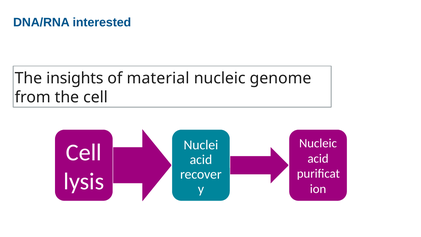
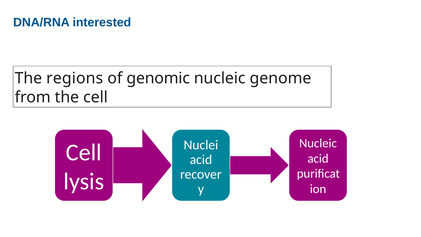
insights: insights -> regions (75, 78)
material: material -> genomic (158, 78)
